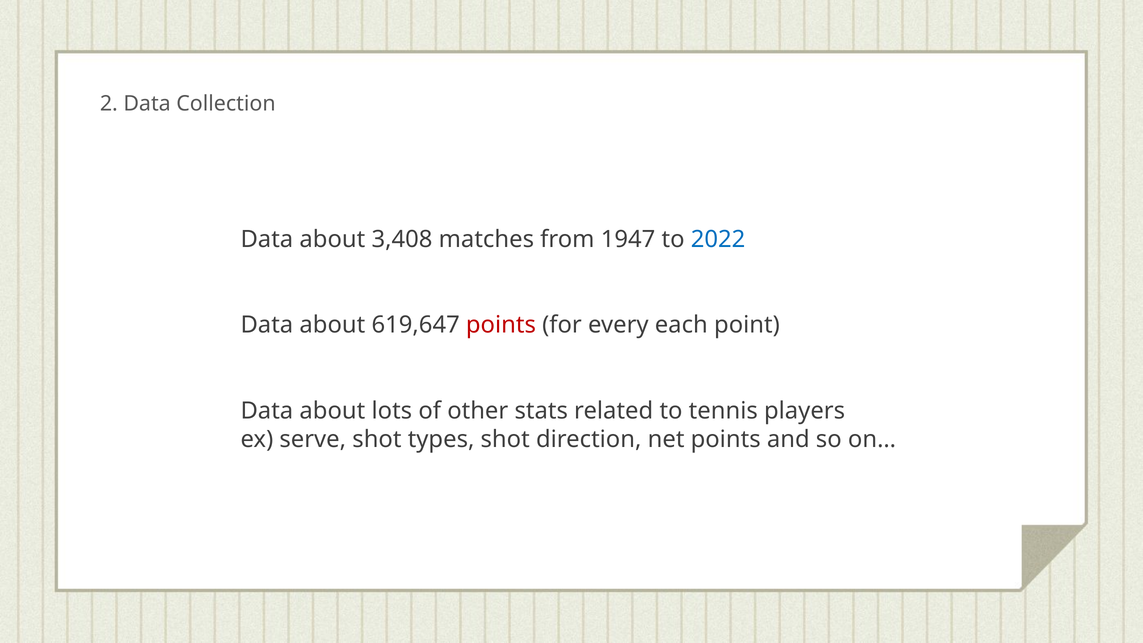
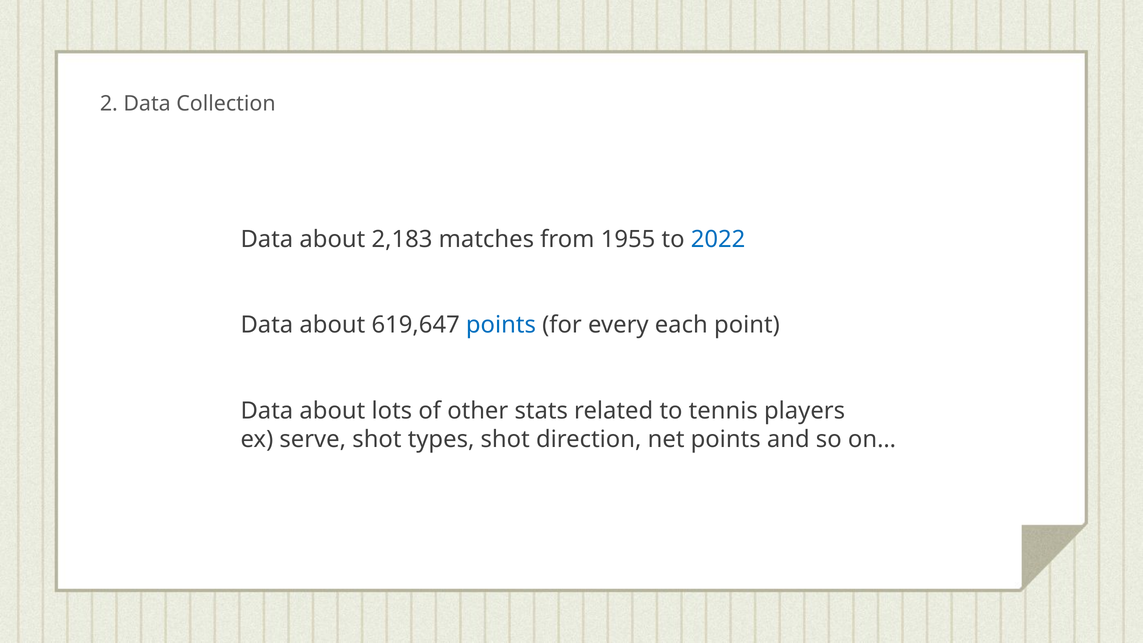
3,408: 3,408 -> 2,183 (402, 239)
1947: 1947 -> 1955 (628, 239)
points colour: red -> blue (501, 325)
